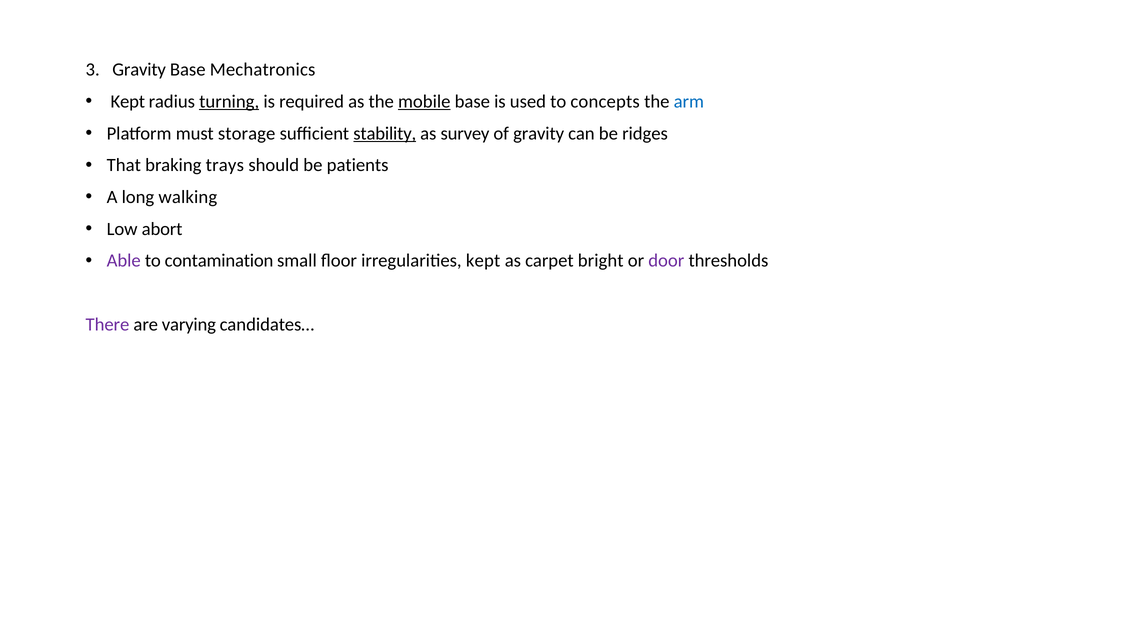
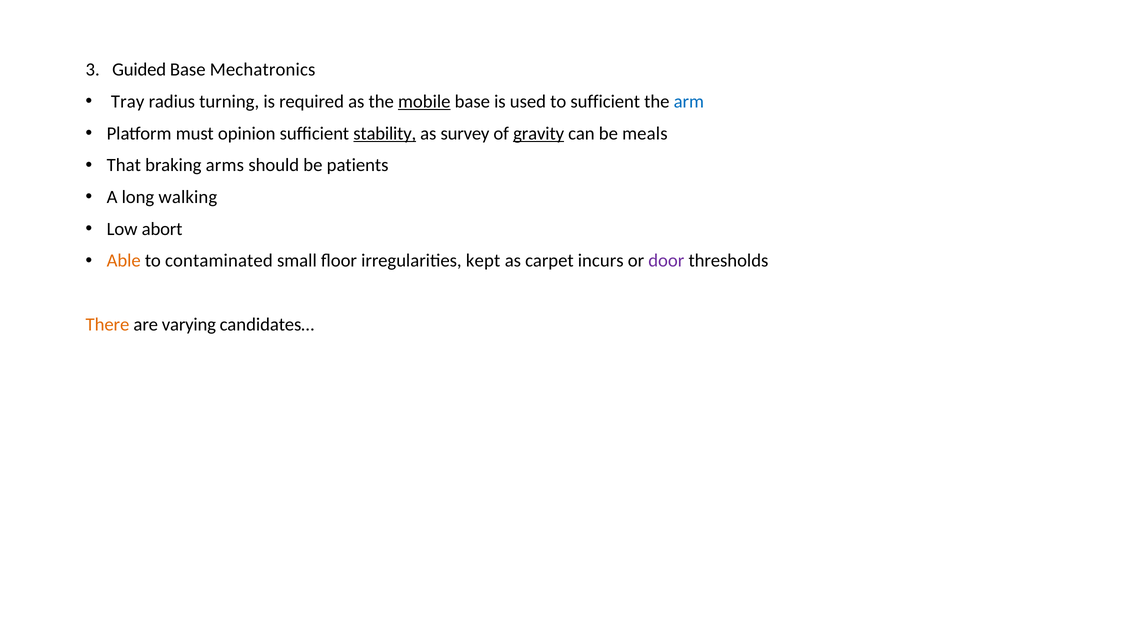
3 Gravity: Gravity -> Guided (139, 70)
Kept: Kept -> Tray (128, 102)
turning underline: present -> none (229, 102)
to concepts: concepts -> sufficient (605, 102)
storage: storage -> opinion (247, 134)
gravity underline: none -> present (539, 134)
ridges: ridges -> meals (645, 134)
trays: trays -> arms (225, 165)
Able colour: purple -> orange (124, 261)
contamination: contamination -> contaminated (219, 261)
bright: bright -> incurs (601, 261)
There colour: purple -> orange (107, 325)
